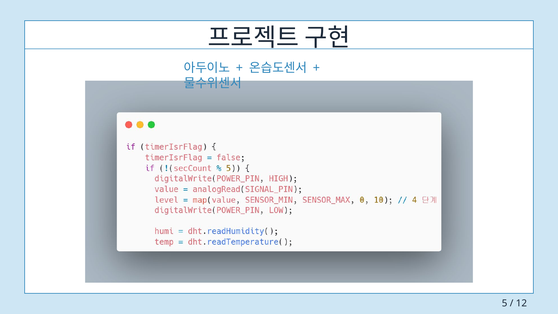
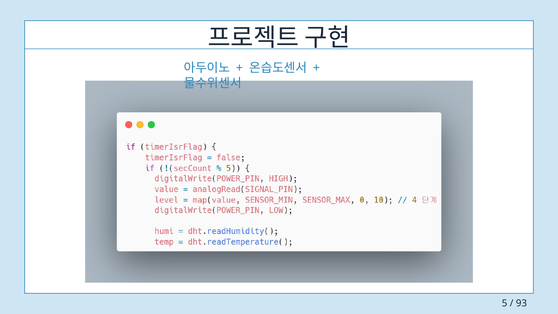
12: 12 -> 93 (521, 303)
